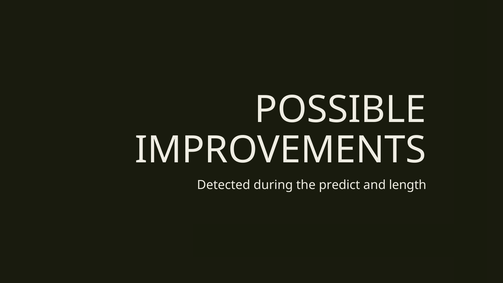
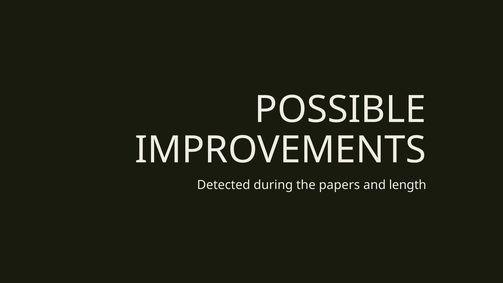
predict: predict -> papers (339, 185)
